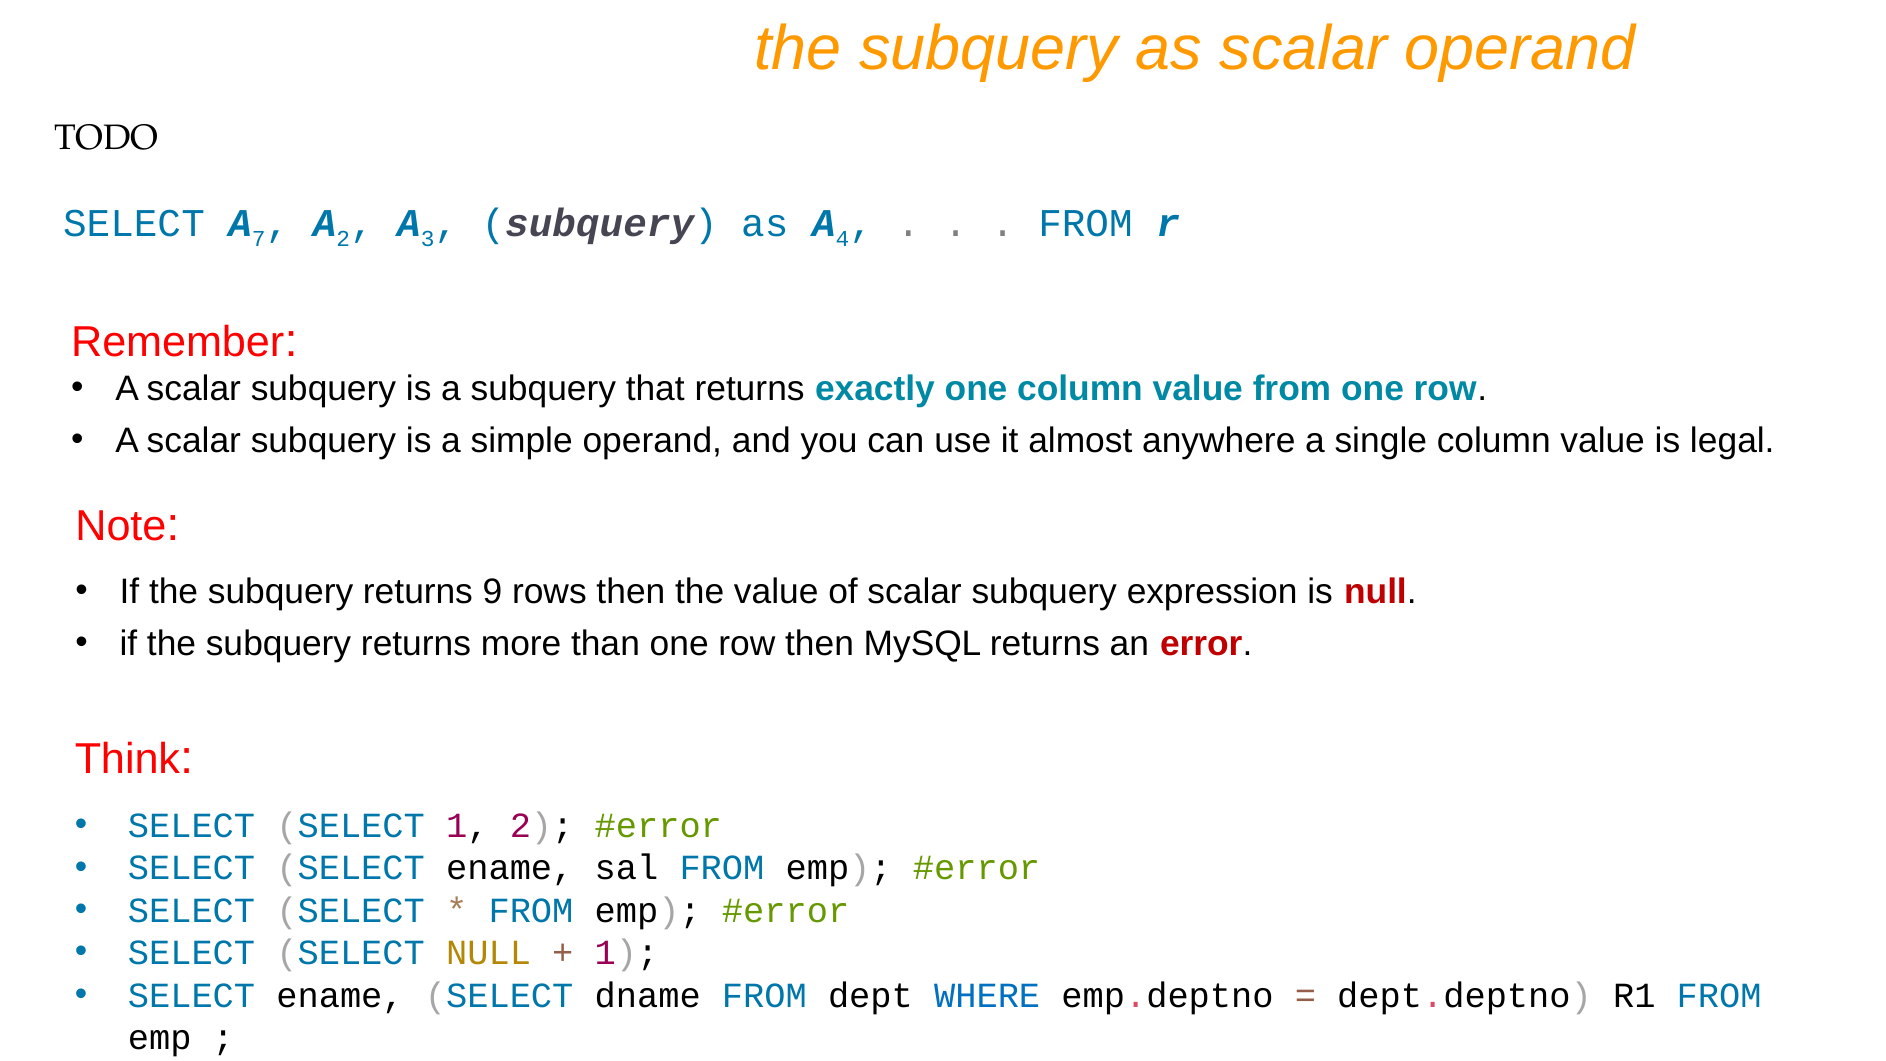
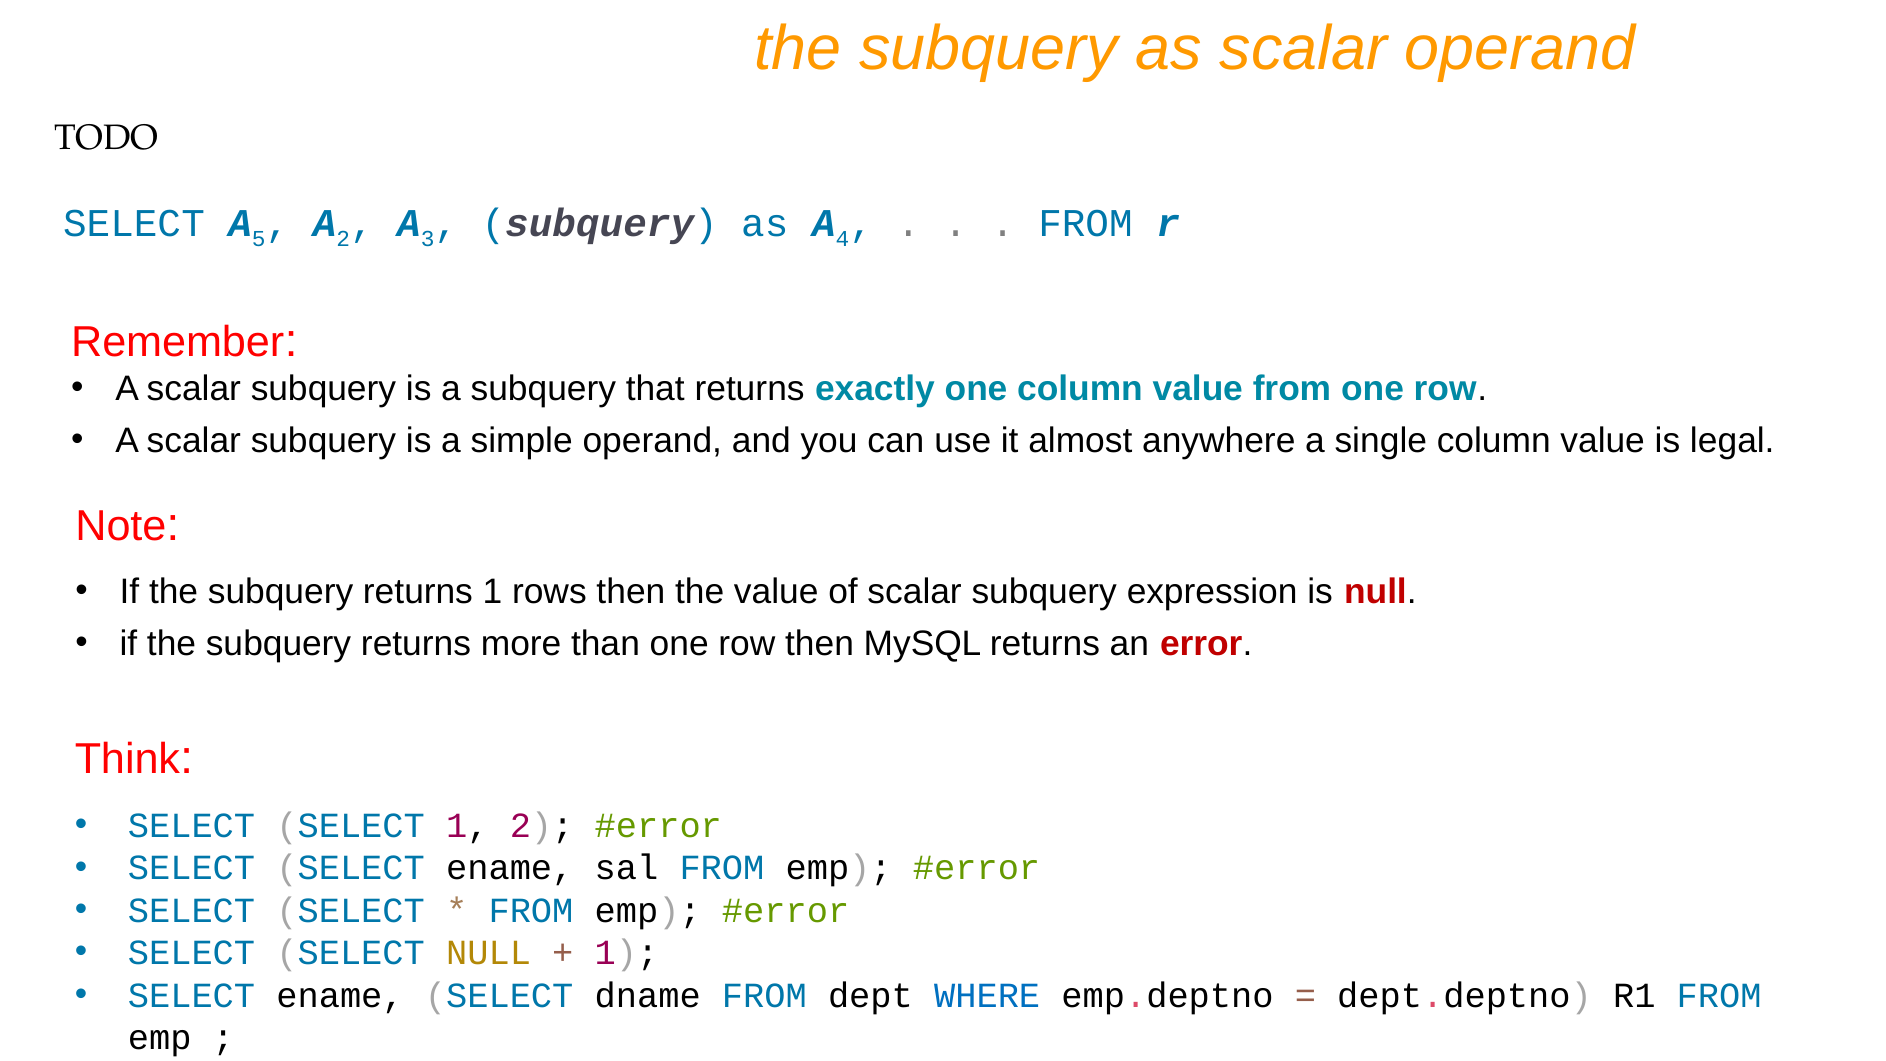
7: 7 -> 5 (259, 239)
returns 9: 9 -> 1 (493, 592)
